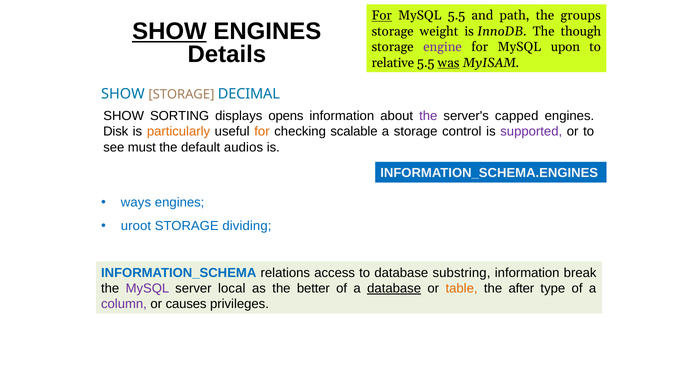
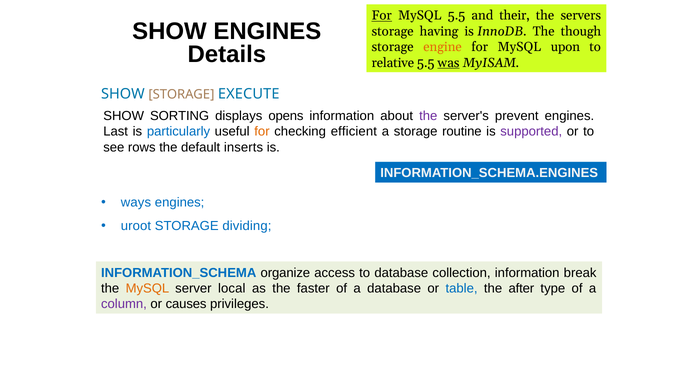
path: path -> their (515, 16)
groups: groups -> servers (581, 16)
SHOW underline: present -> none (169, 31)
weight: weight -> having (439, 31)
engine colour: purple -> orange (443, 47)
DECIMAL: DECIMAL -> EXECUTE (249, 94)
capped: capped -> prevent (517, 116)
Disk: Disk -> Last (116, 132)
particularly colour: orange -> blue (178, 132)
scalable: scalable -> efficient (354, 132)
control: control -> routine (462, 132)
must: must -> rows (142, 147)
audios: audios -> inserts (244, 147)
relations: relations -> organize (285, 273)
substring: substring -> collection (462, 273)
MySQL colour: purple -> orange (147, 289)
better: better -> faster (313, 289)
database underline: present -> none (394, 289)
table colour: orange -> blue (462, 289)
